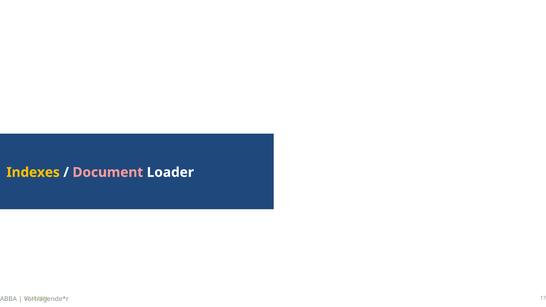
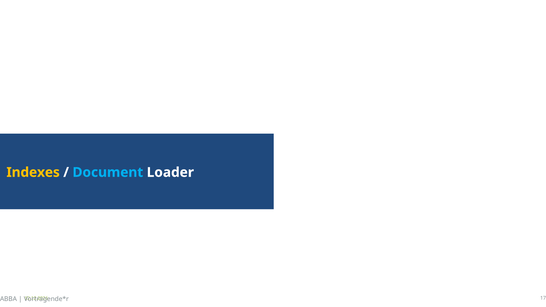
Document colour: pink -> light blue (108, 172)
